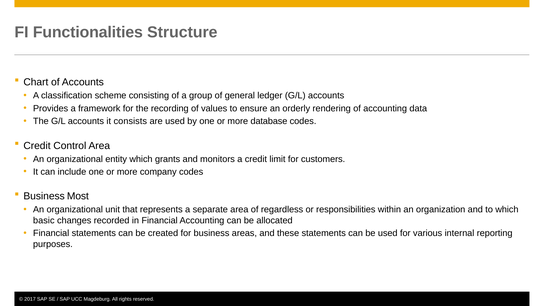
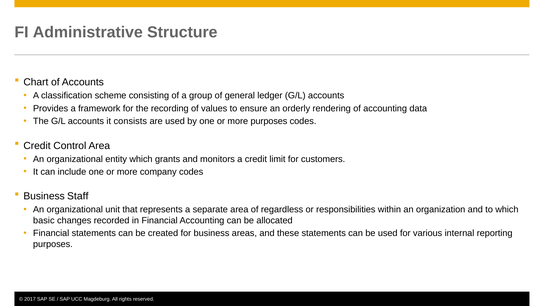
Functionalities: Functionalities -> Administrative (88, 32)
more database: database -> purposes (269, 121)
Most: Most -> Staff (78, 196)
